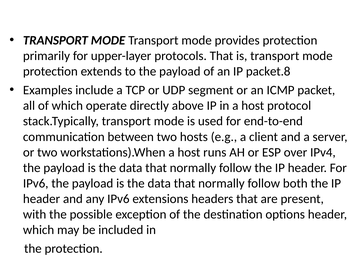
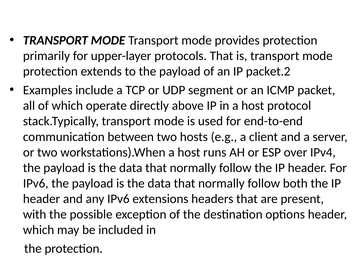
packet.8: packet.8 -> packet.2 (268, 71)
